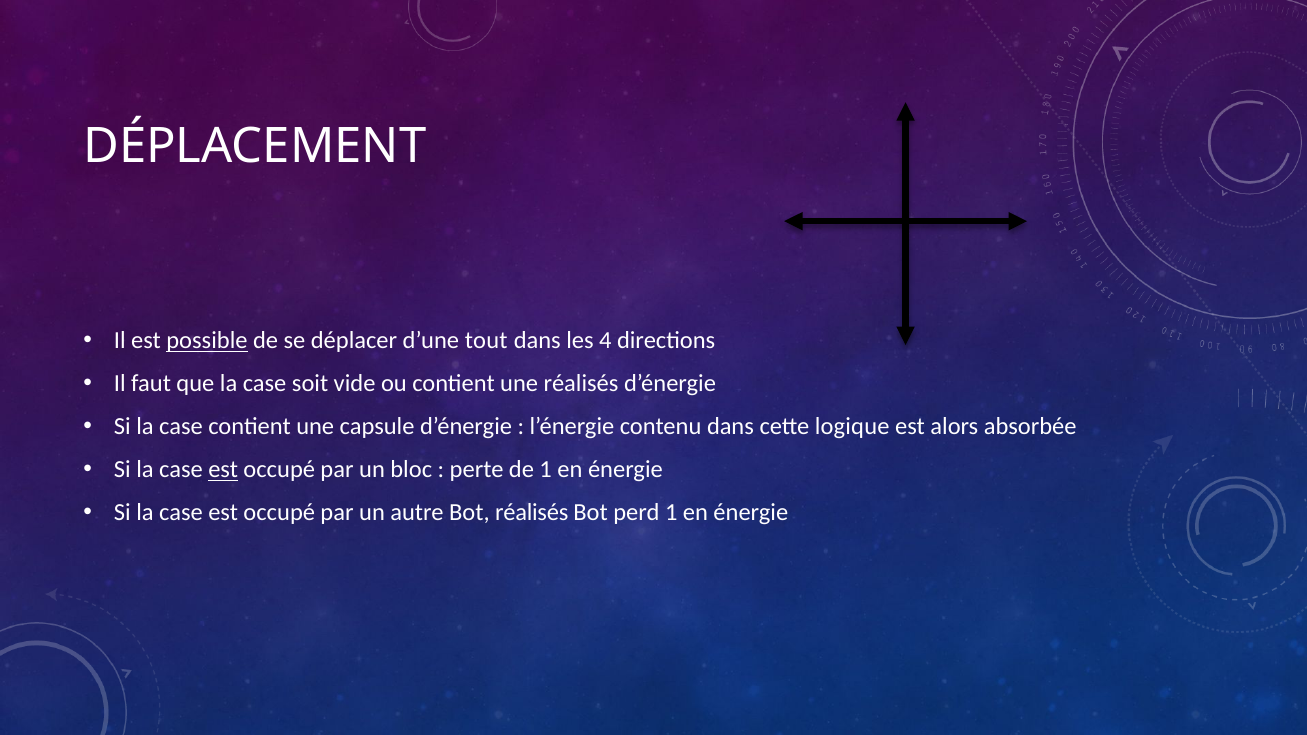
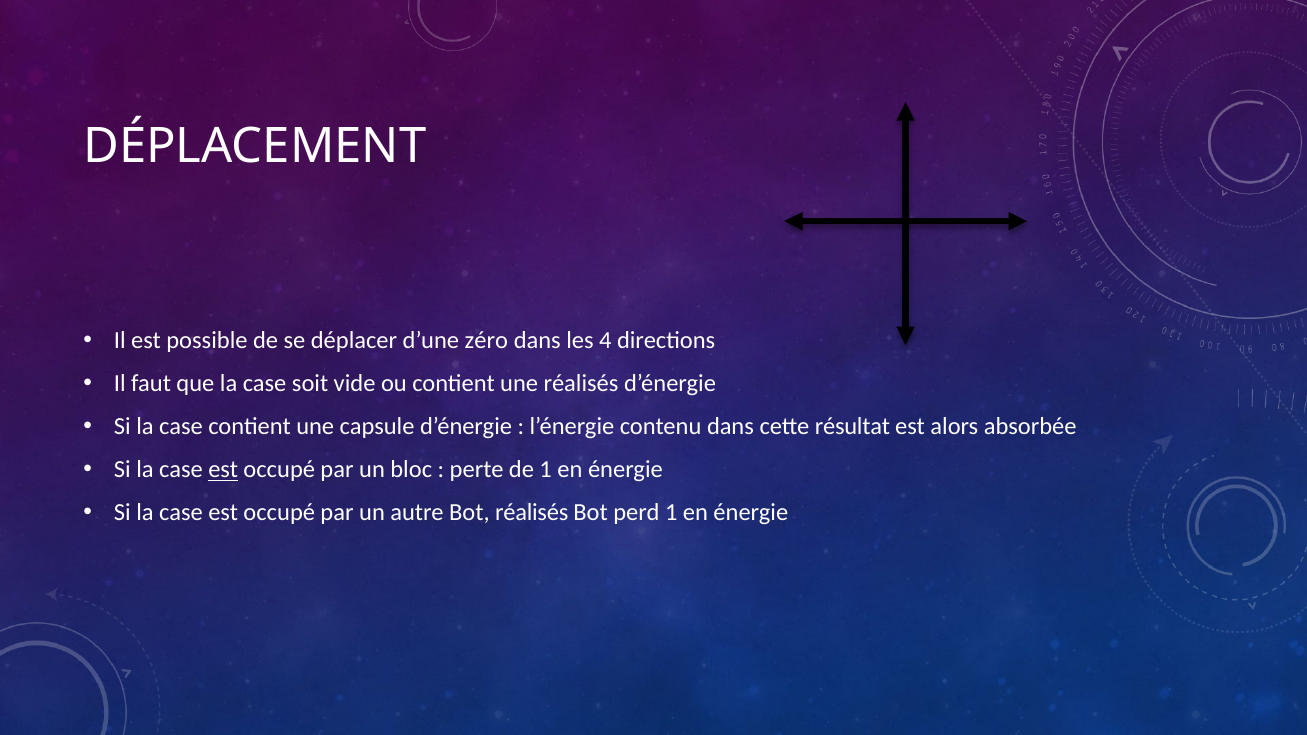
possible underline: present -> none (207, 341)
tout: tout -> zéro (486, 341)
logique: logique -> résultat (852, 427)
